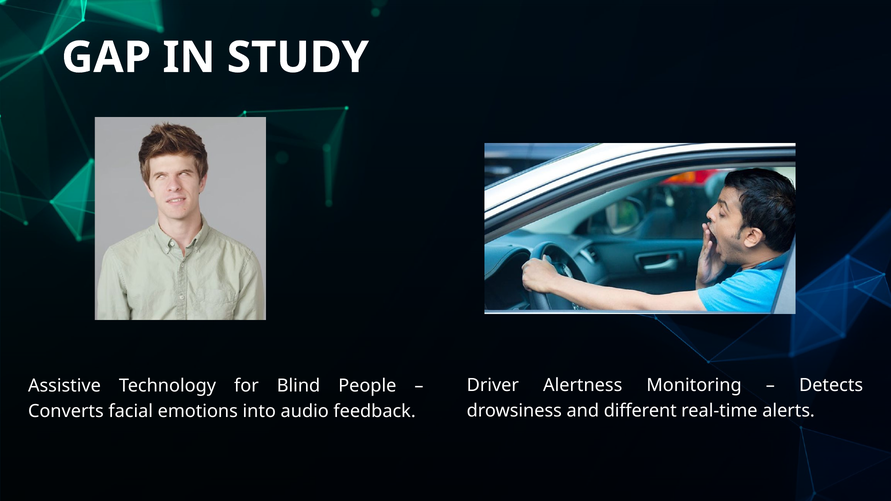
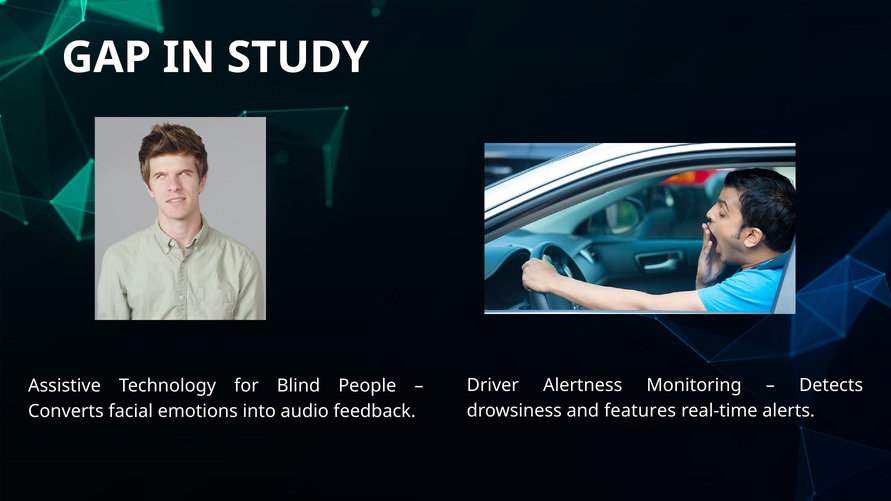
different: different -> features (640, 411)
